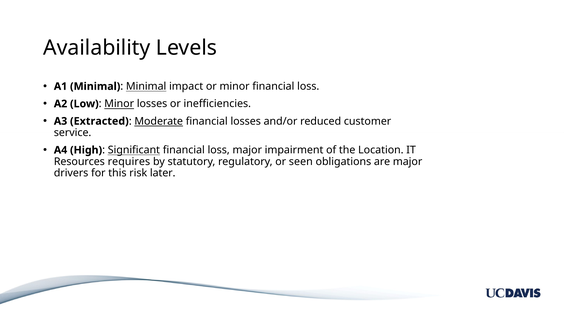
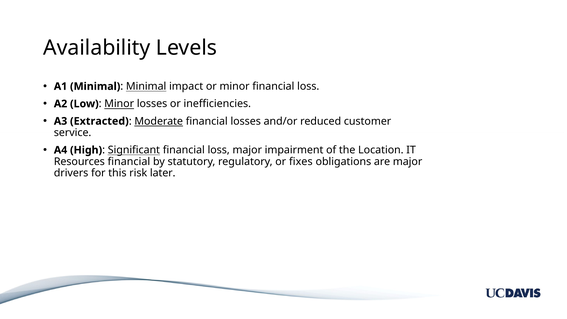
Resources requires: requires -> financial (129, 162)
seen: seen -> fixes (301, 162)
